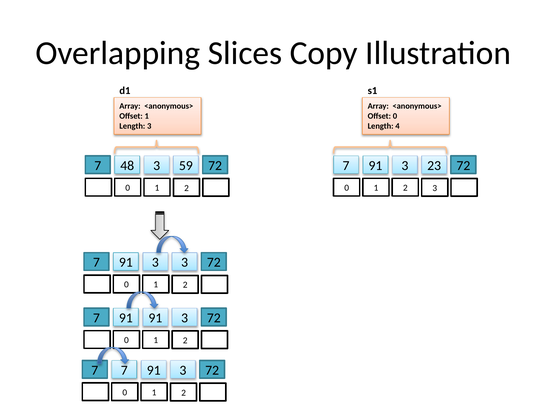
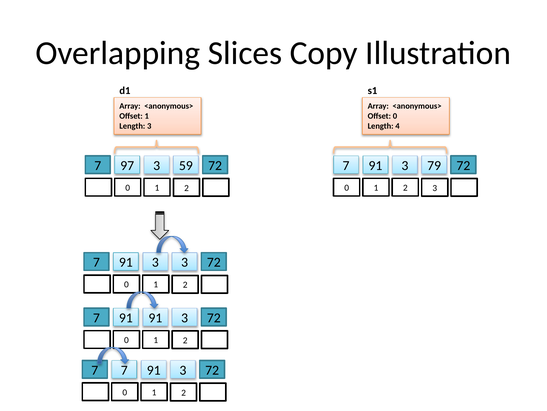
48: 48 -> 97 (127, 165)
23: 23 -> 79 (434, 165)
